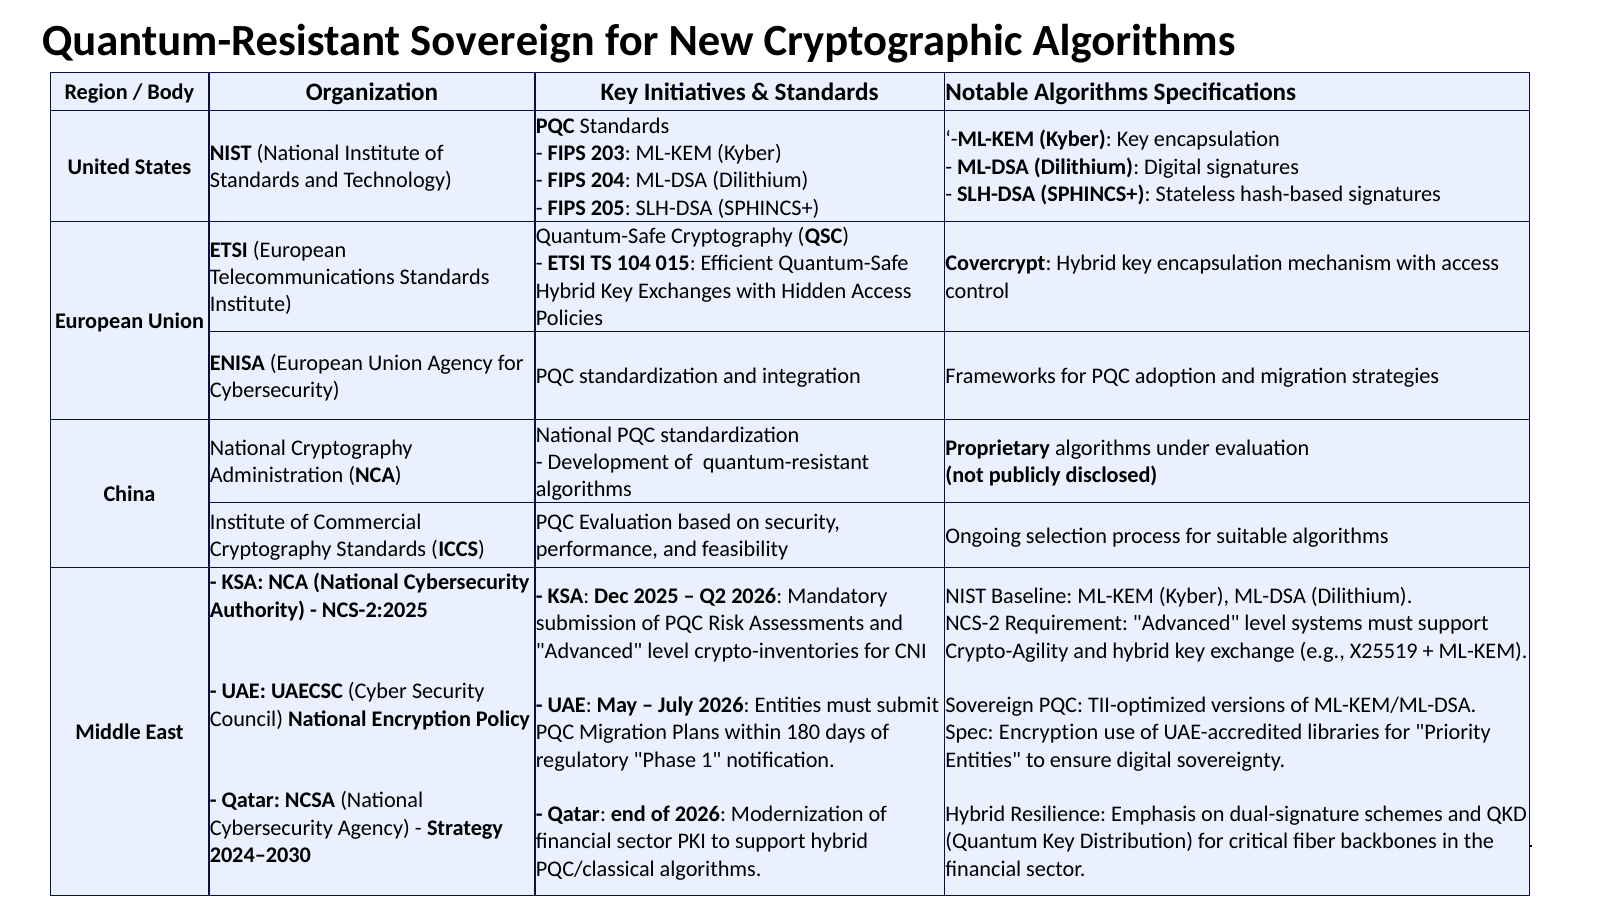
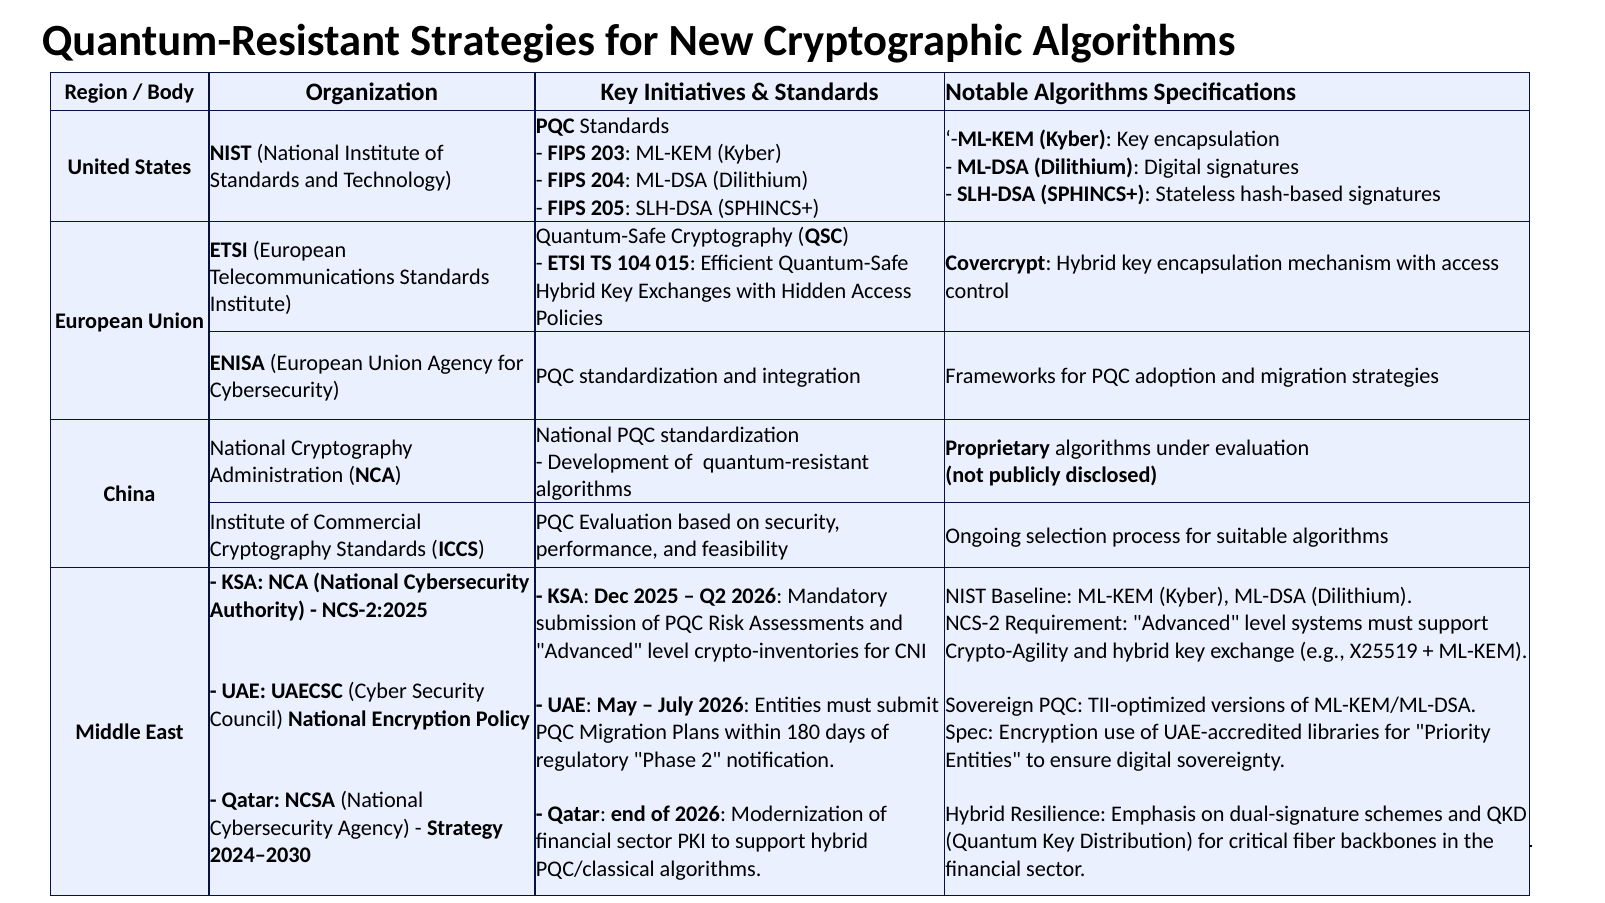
Quantum-Resistant Sovereign: Sovereign -> Strategies (503, 41)
1: 1 -> 2 (711, 760)
